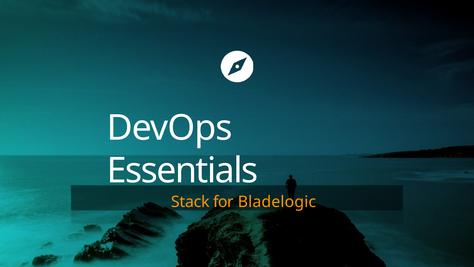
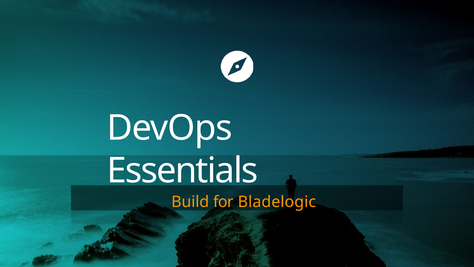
Stack: Stack -> Build (190, 202)
